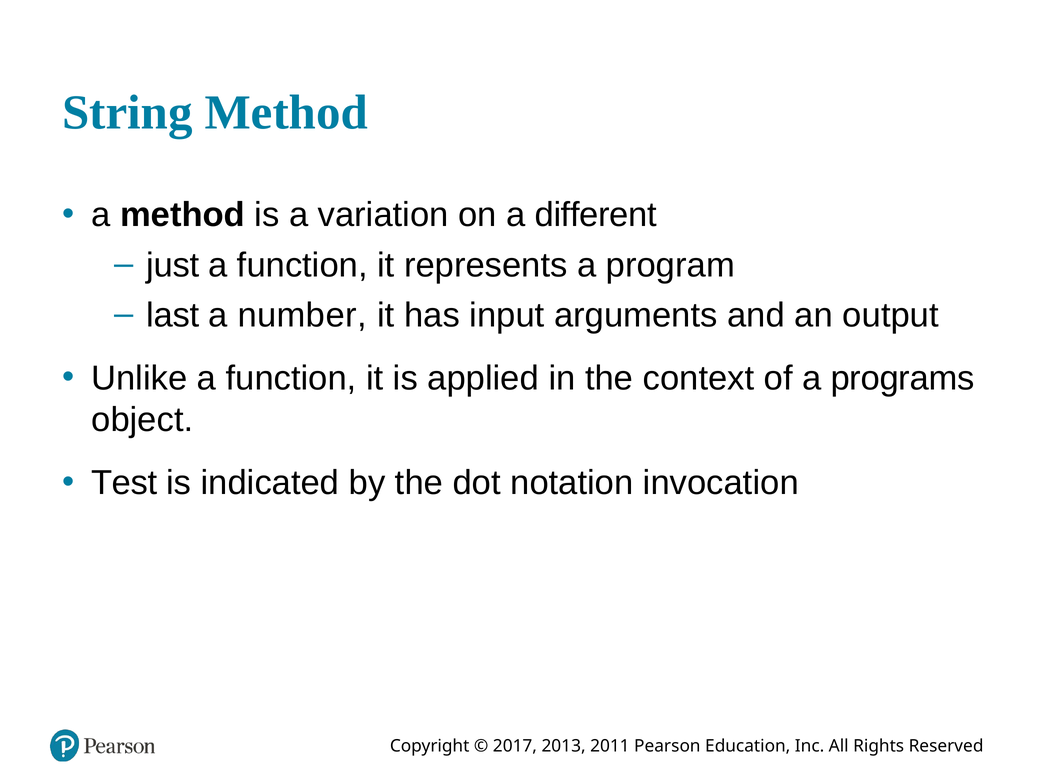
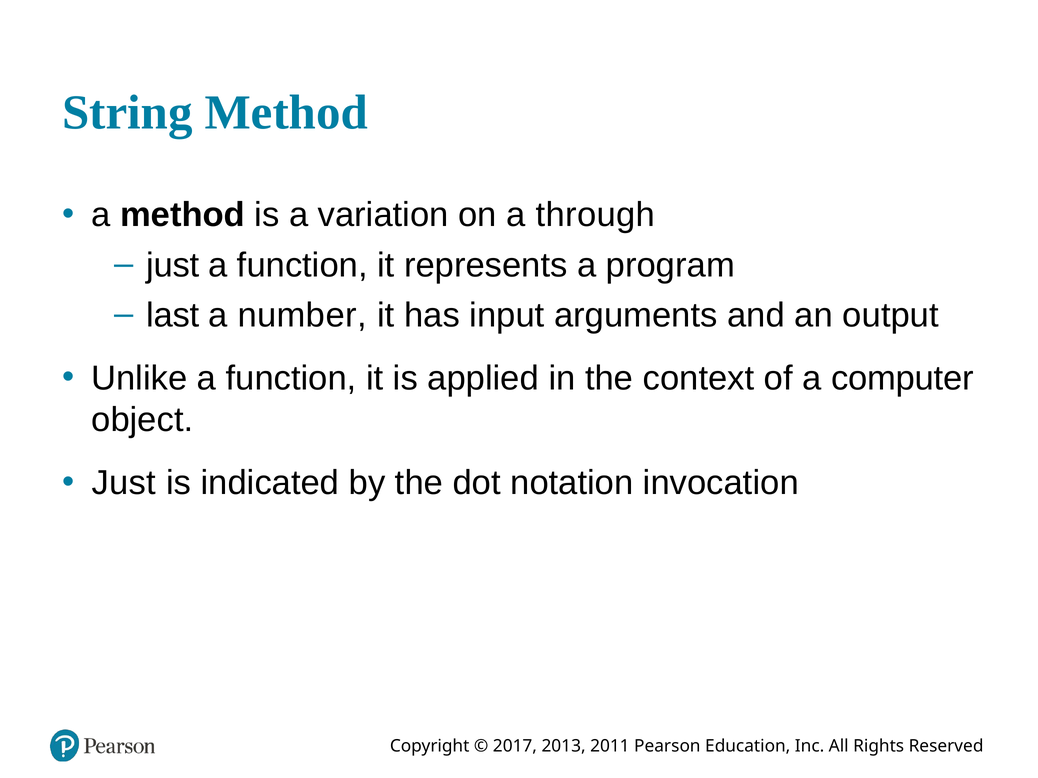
different: different -> through (595, 215)
programs: programs -> computer (902, 379)
Test: Test -> Just (124, 483)
